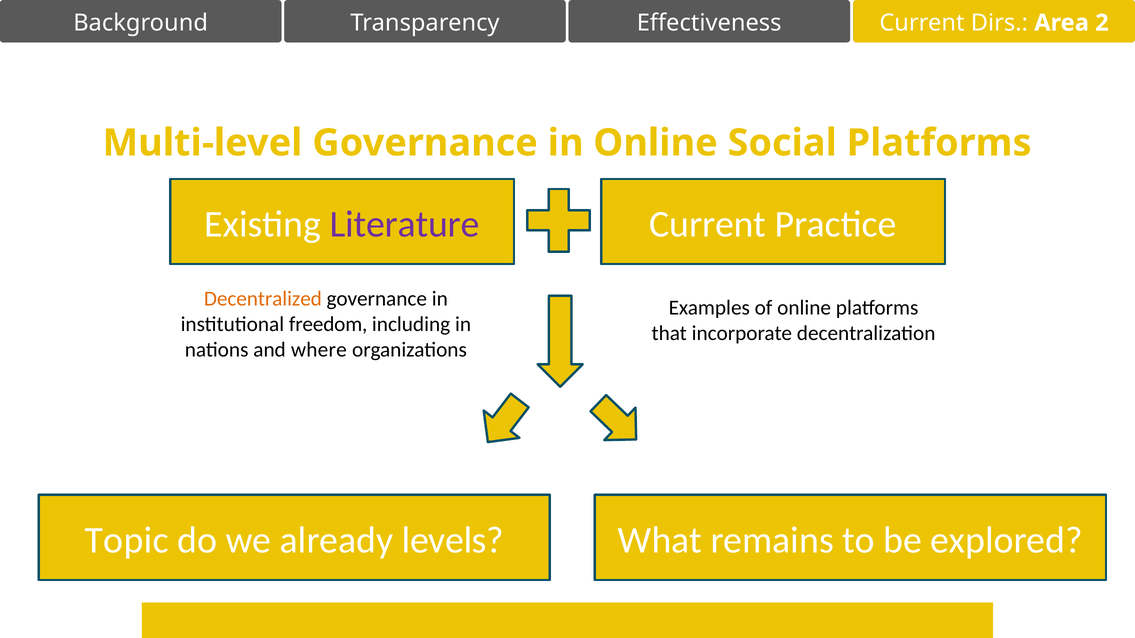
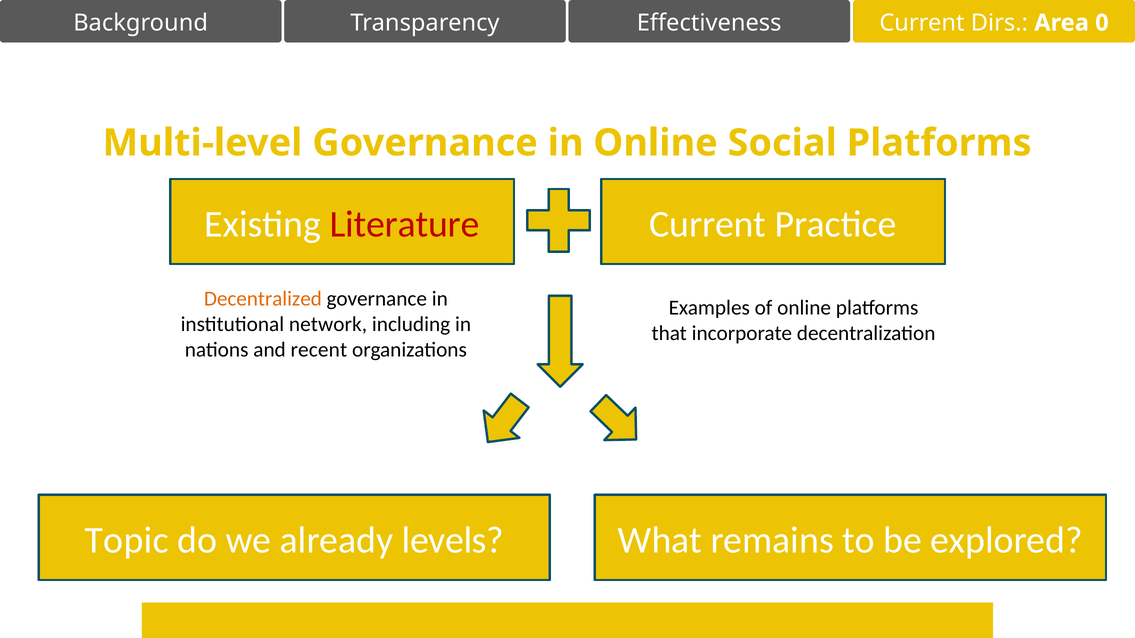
2: 2 -> 0 (1102, 23)
Literature colour: purple -> red (405, 224)
freedom: freedom -> network (328, 324)
where: where -> recent (319, 350)
